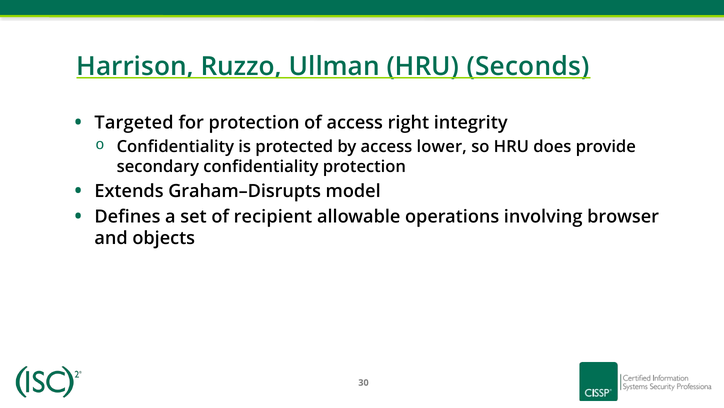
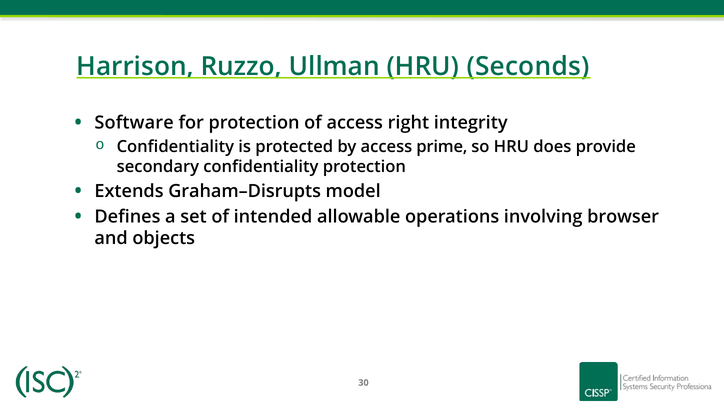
Targeted: Targeted -> Software (134, 122)
lower: lower -> prime (442, 146)
recipient: recipient -> intended (273, 216)
